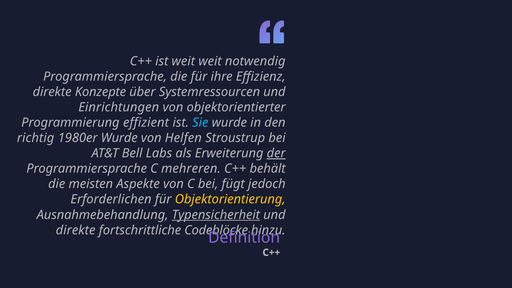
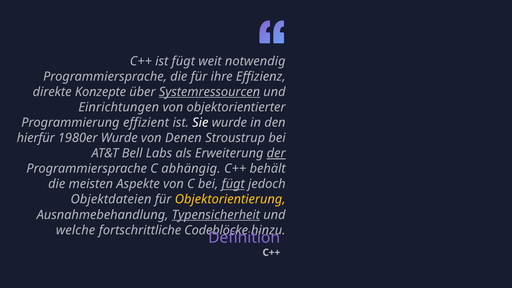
ist weit: weit -> fügt (183, 61)
Systemressourcen underline: none -> present (209, 92)
Sie colour: light blue -> white (200, 123)
richtig: richtig -> hierfür (36, 138)
Helfen: Helfen -> Denen (183, 138)
mehreren: mehreren -> abhängig (191, 169)
fügt underline: none -> present (233, 184)
Erforderlichen: Erforderlichen -> Objektdateien (111, 199)
direkte: direkte -> welche (76, 230)
